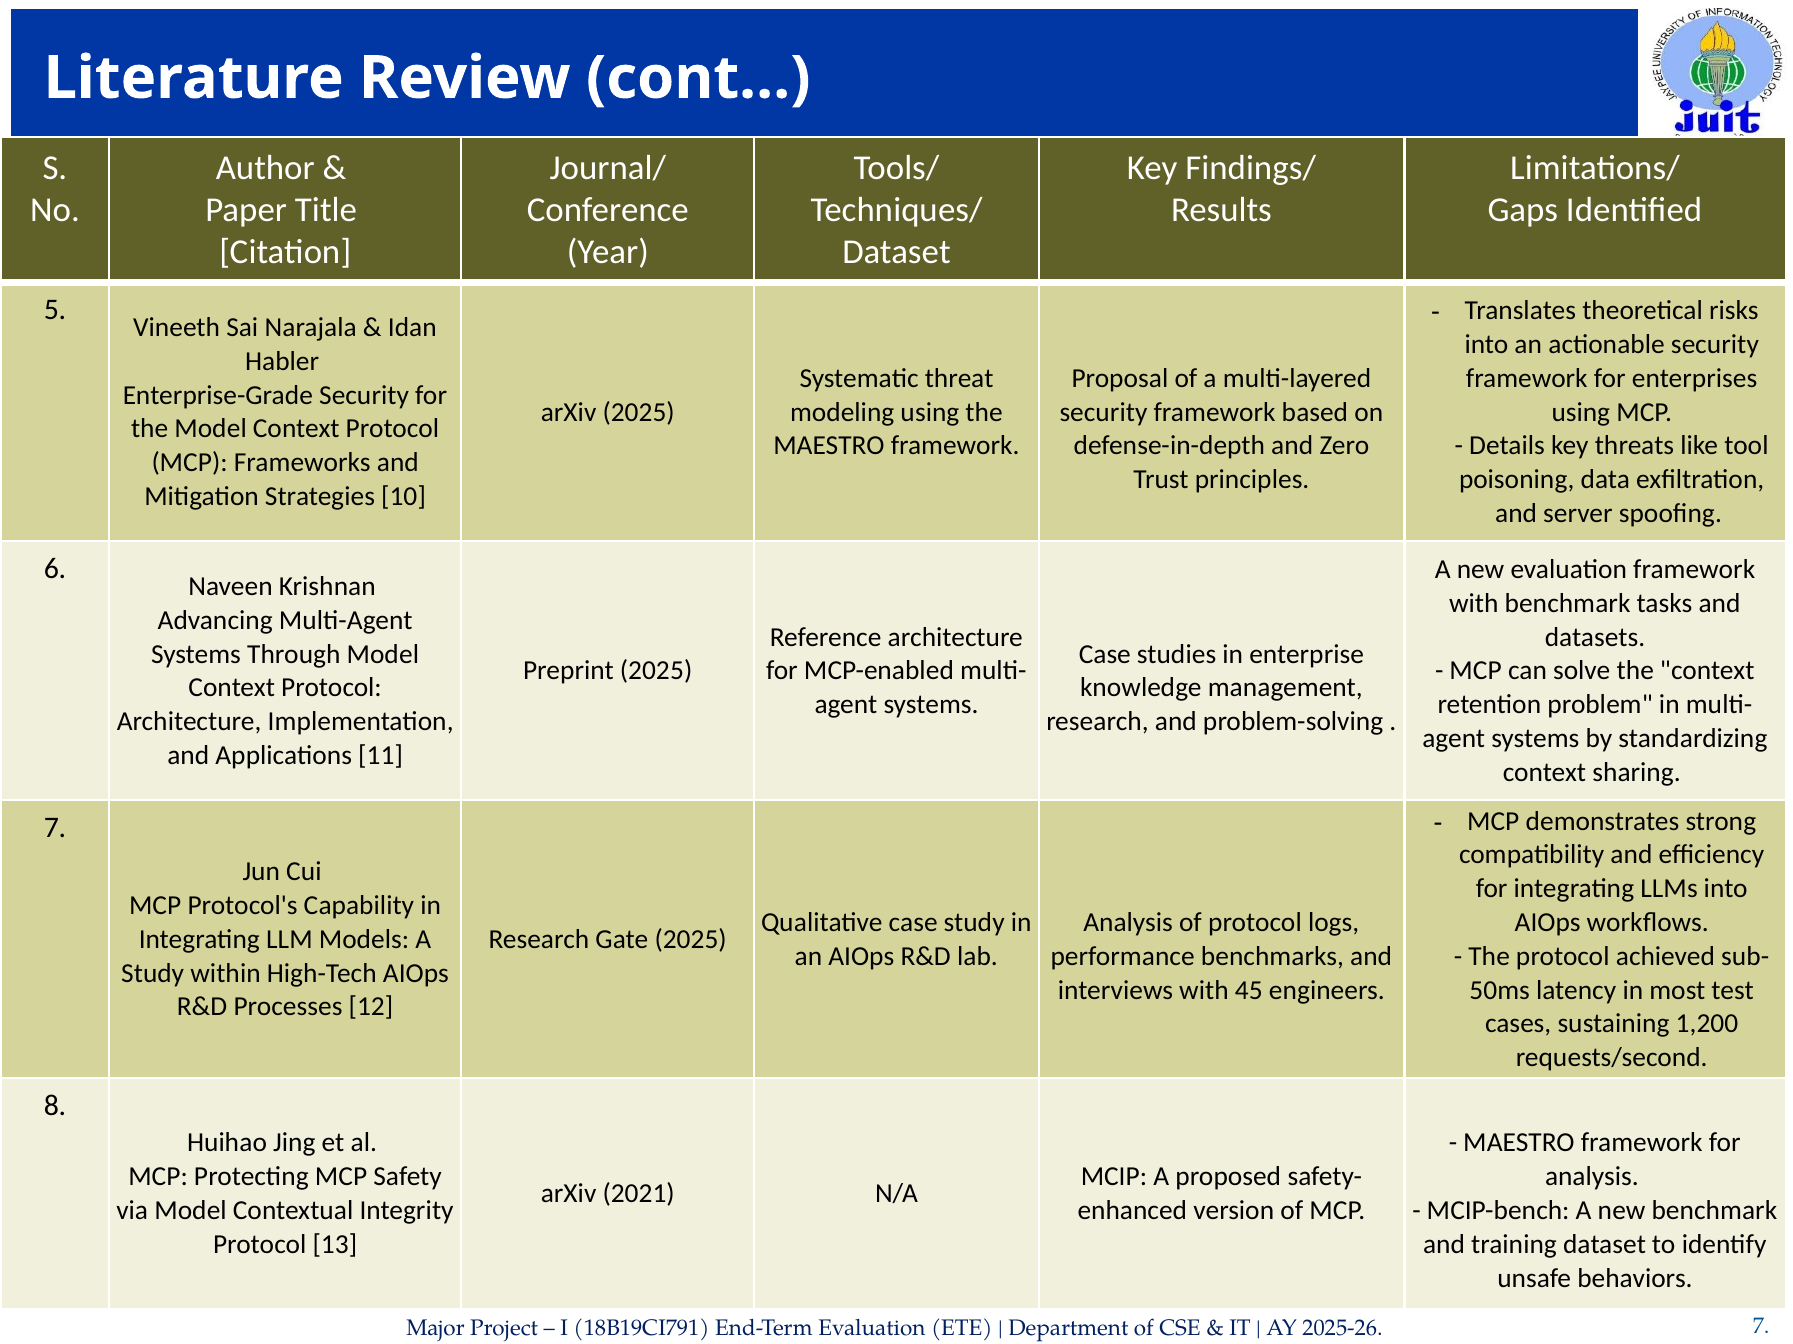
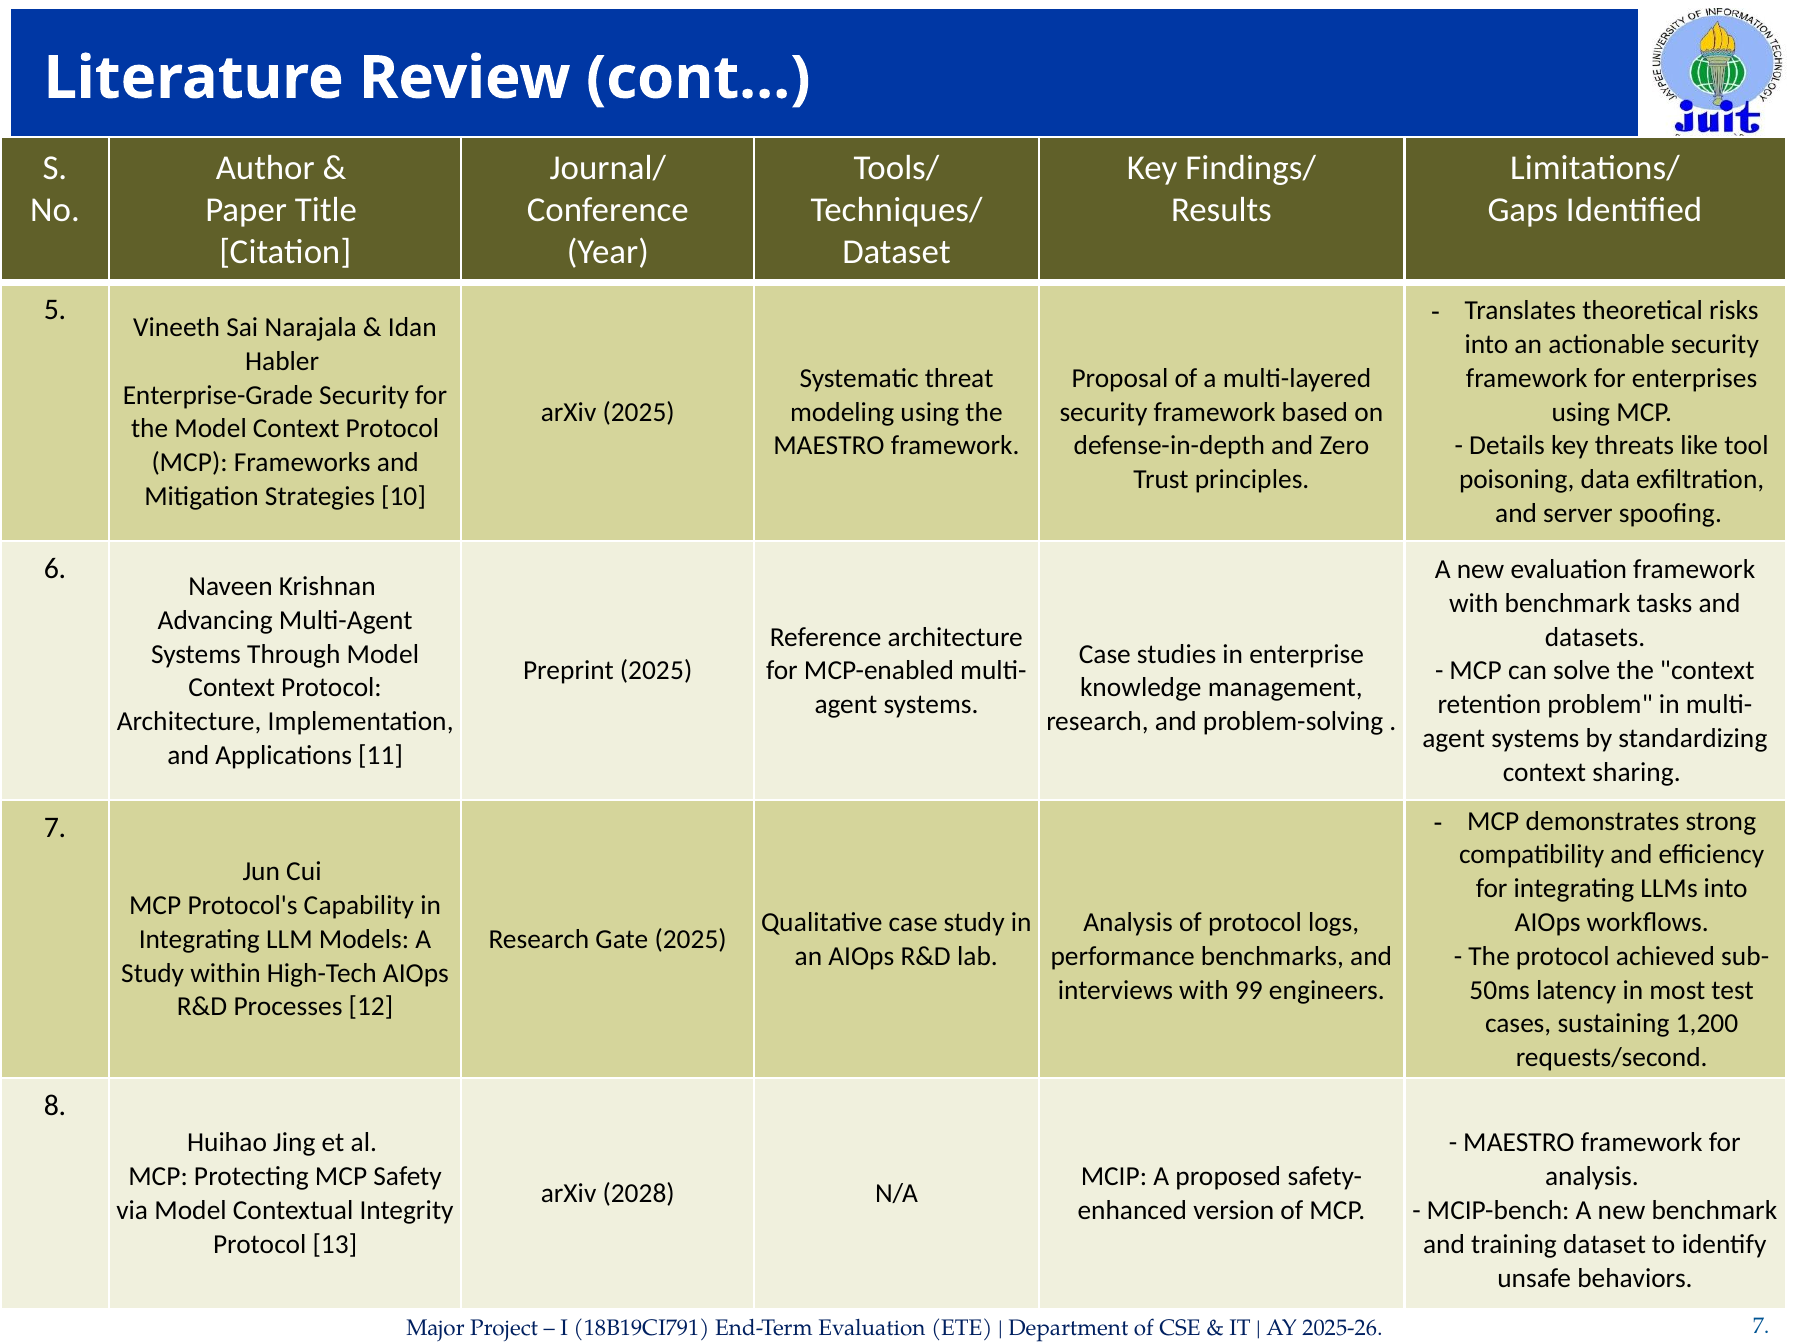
45: 45 -> 99 (1249, 991)
2021: 2021 -> 2028 (639, 1194)
